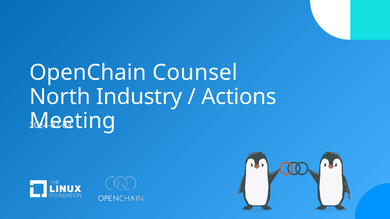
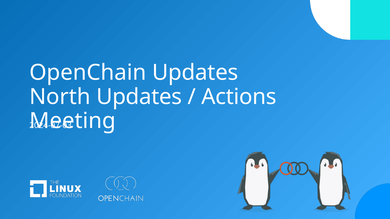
OpenChain Counsel: Counsel -> Updates (195, 73)
North Industry: Industry -> Updates (139, 97)
